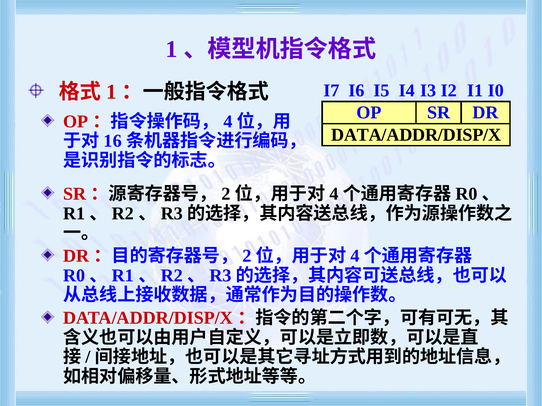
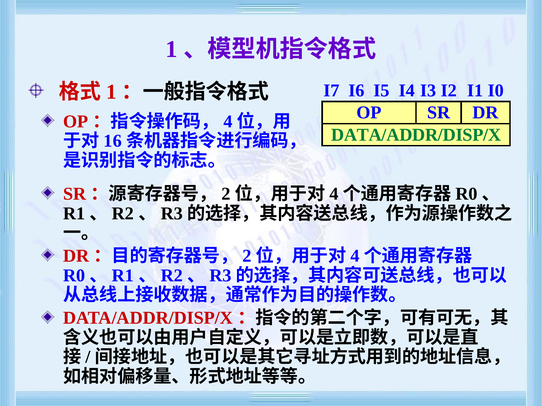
DATA/ADDR/DISP/X colour: black -> green (416, 135)
